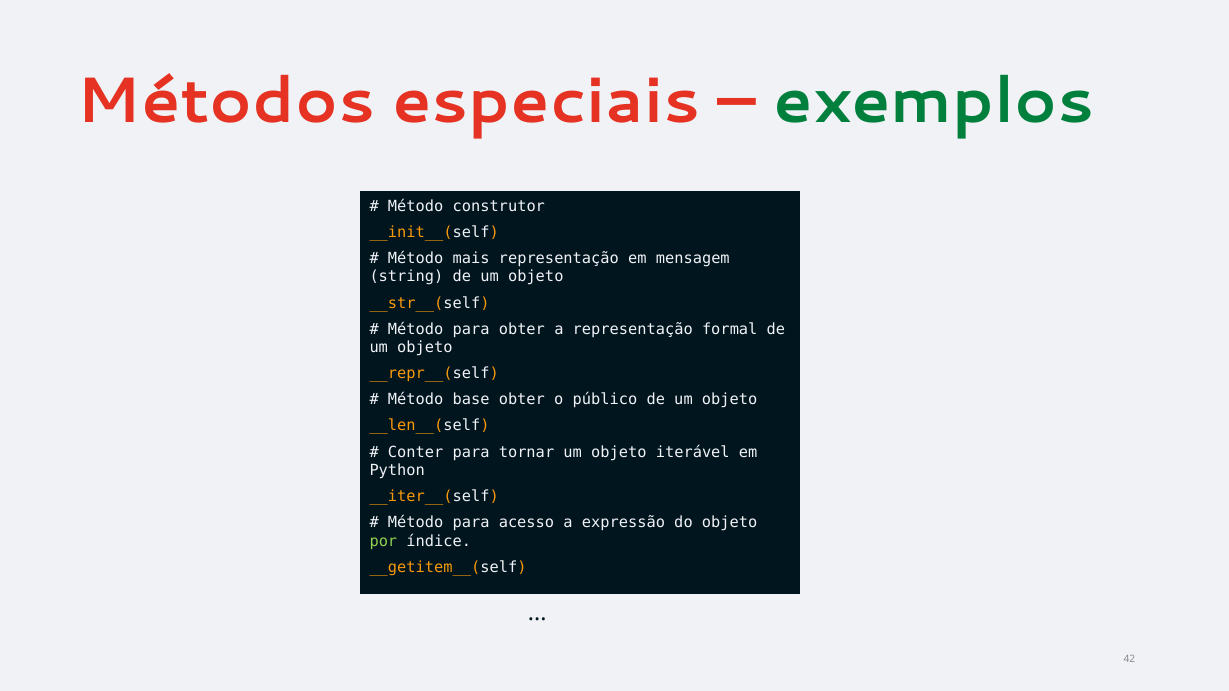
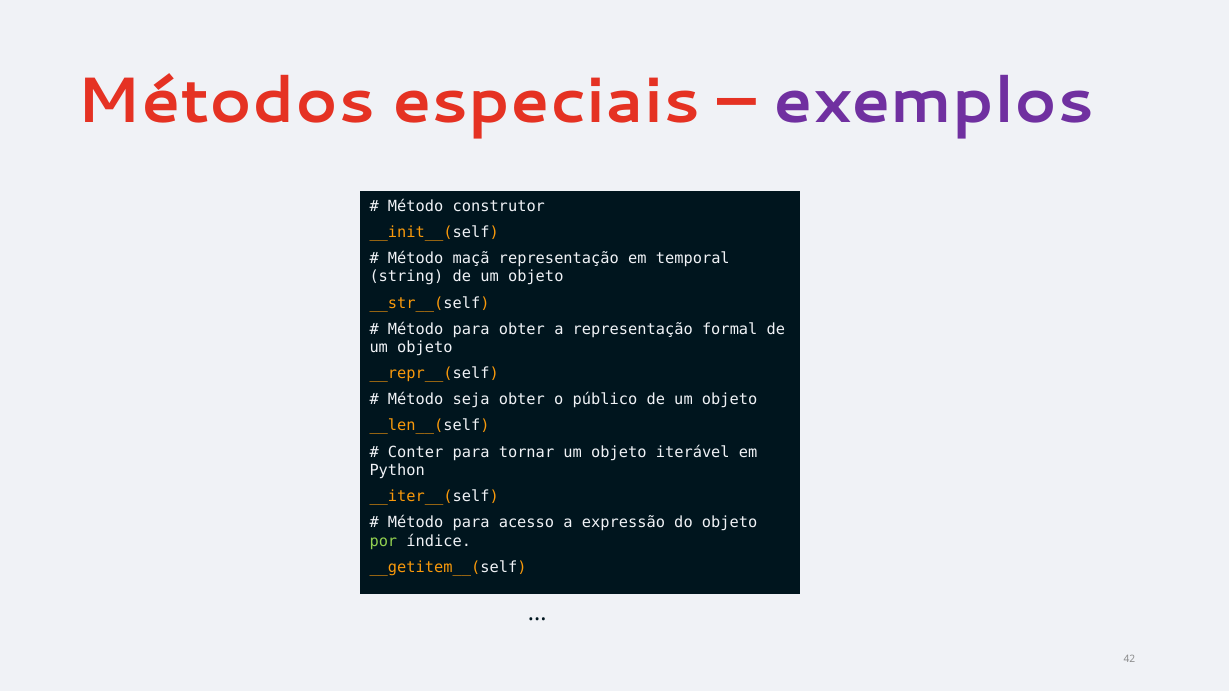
exemplos colour: green -> purple (934, 101)
mais: mais -> maçã (471, 259)
mensagem: mensagem -> temporal (693, 259)
base: base -> seja (471, 400)
